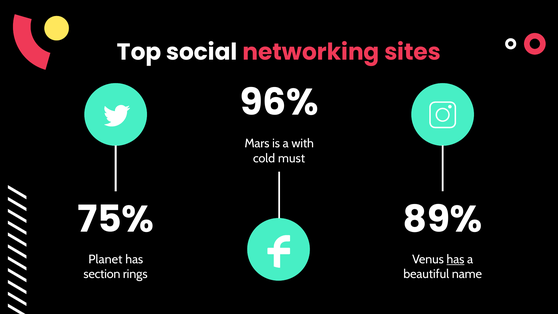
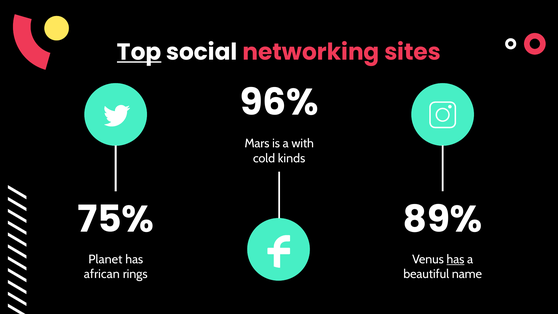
Top underline: none -> present (139, 52)
must: must -> kinds (292, 158)
section: section -> african (102, 274)
